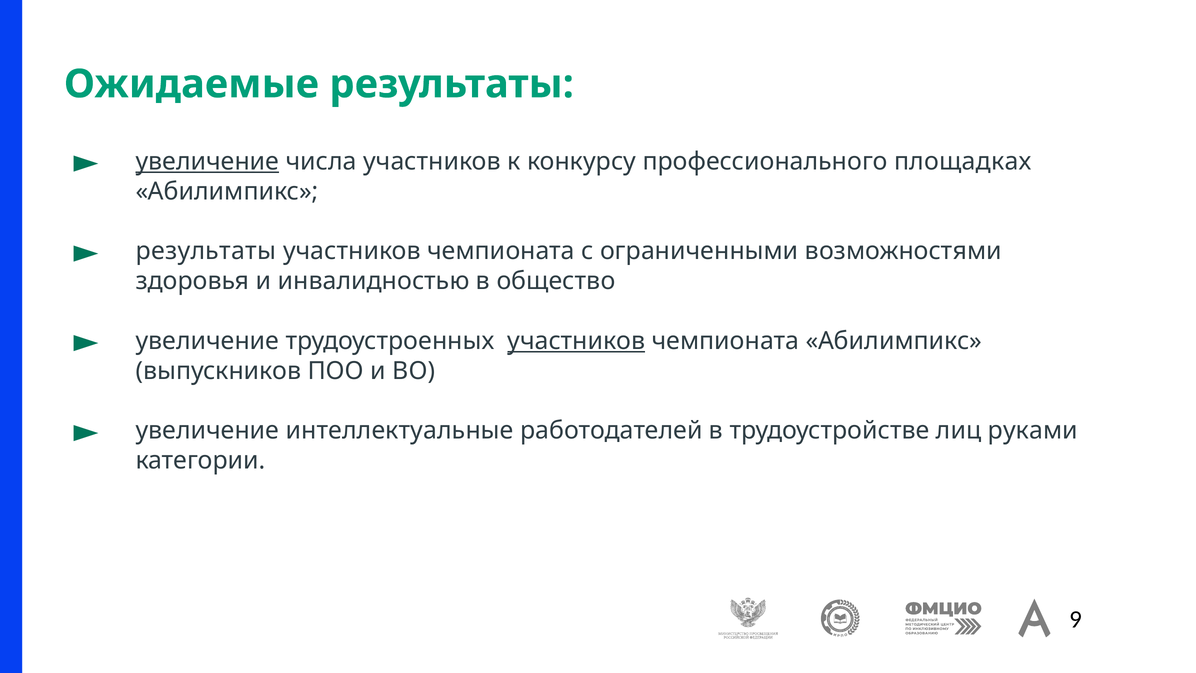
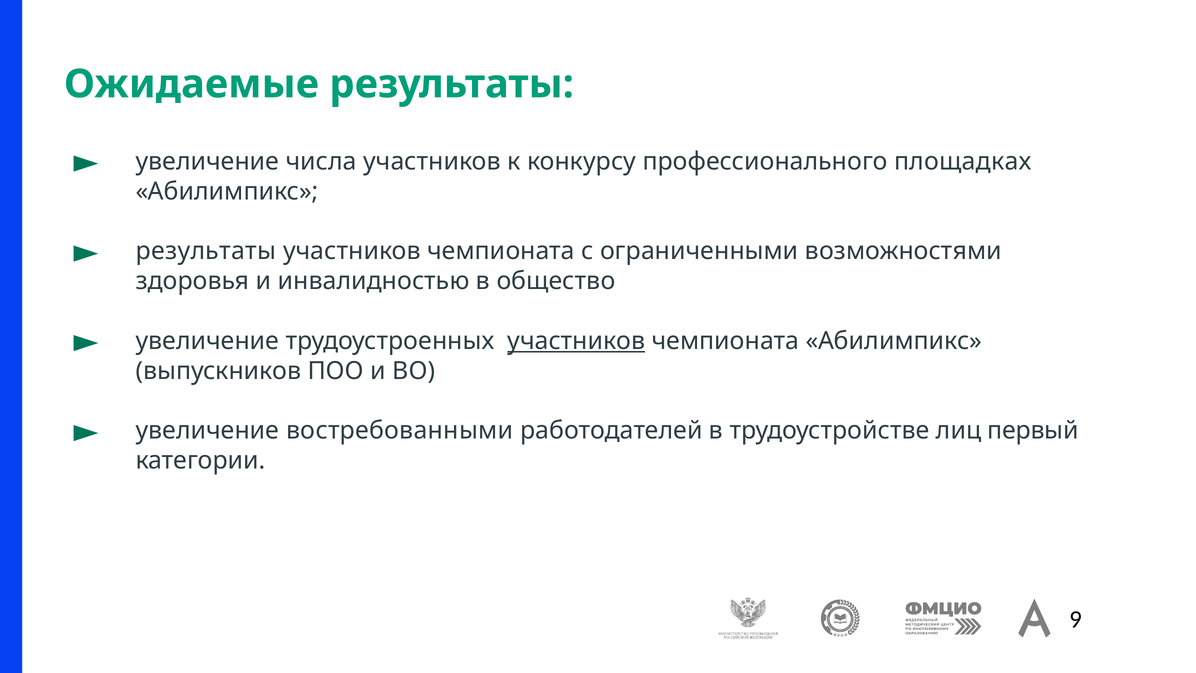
увеличение underline: present -> none (207, 161)
интеллектуальные: интеллектуальные -> востребованными (400, 431)
руками: руками -> первый (1033, 431)
